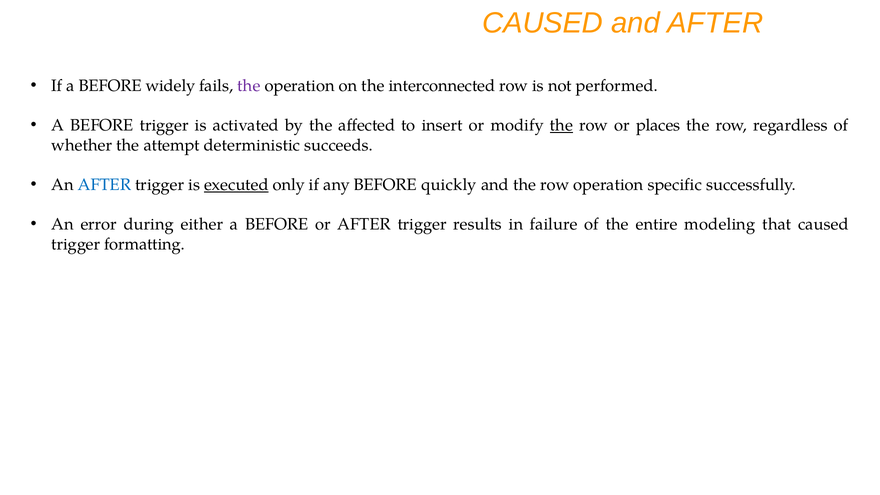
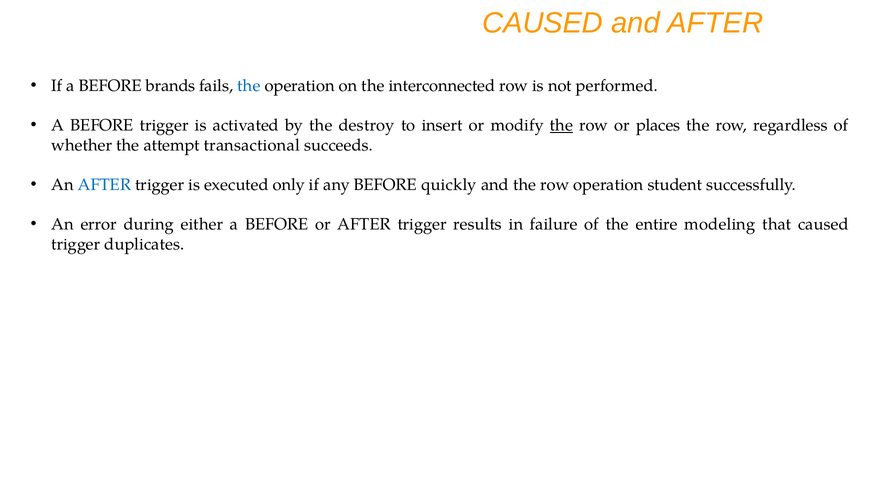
widely: widely -> brands (171, 86)
the colour: purple -> blue (249, 86)
affected: affected -> destroy (367, 125)
deterministic: deterministic -> transactional (252, 145)
executed underline: present -> none (236, 185)
specific: specific -> student (675, 185)
formatting: formatting -> duplicates (144, 244)
